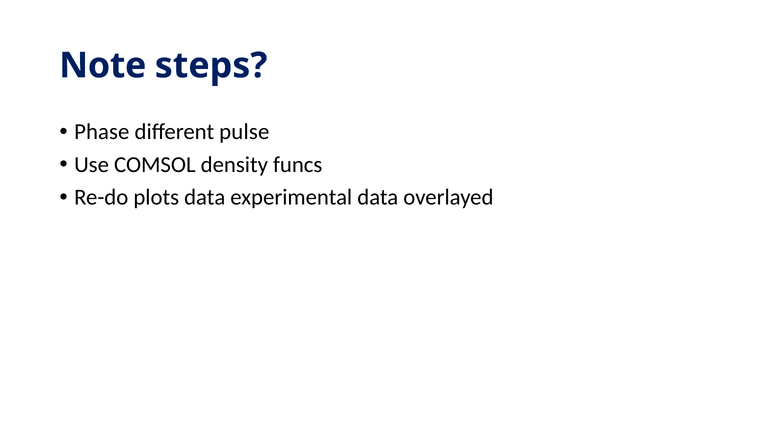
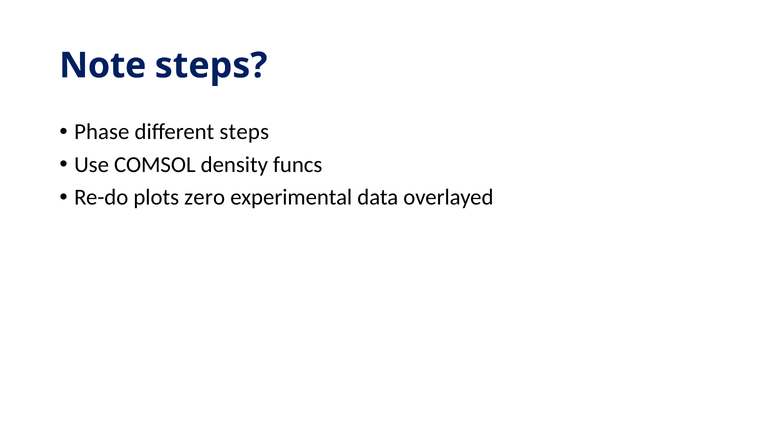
different pulse: pulse -> steps (244, 132)
plots data: data -> zero (205, 198)
